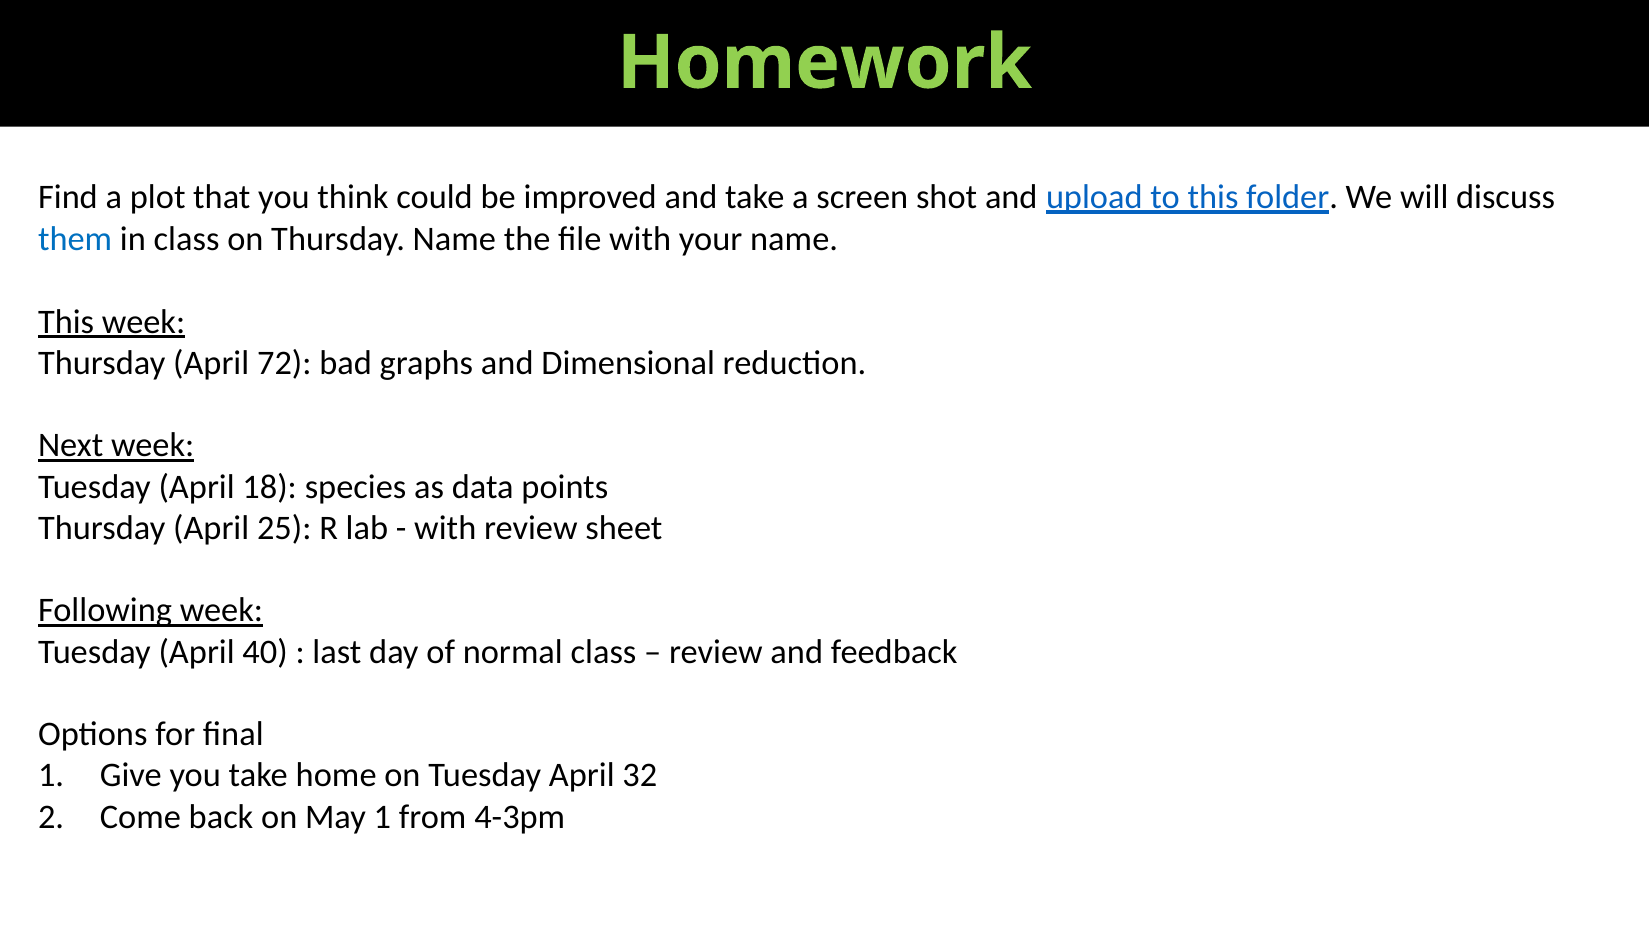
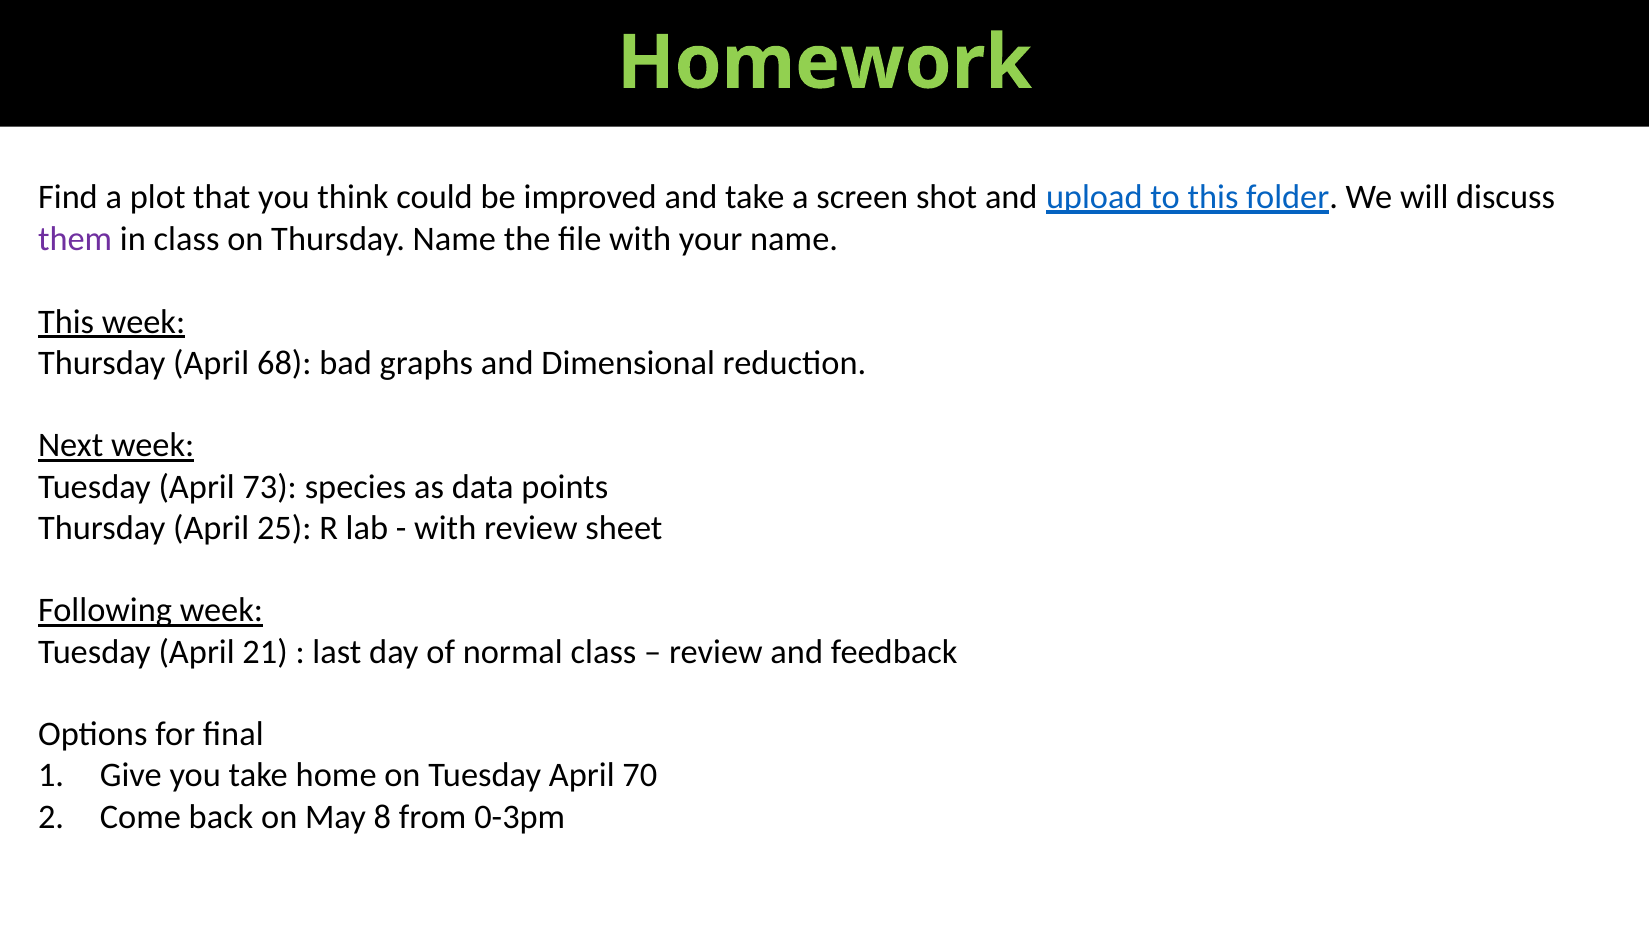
them colour: blue -> purple (75, 239)
72: 72 -> 68 (284, 363)
18: 18 -> 73 (270, 487)
40: 40 -> 21 (265, 652)
32: 32 -> 70 (640, 775)
May 1: 1 -> 8 (382, 816)
4-3pm: 4-3pm -> 0-3pm (520, 816)
